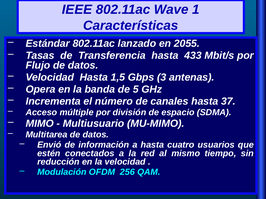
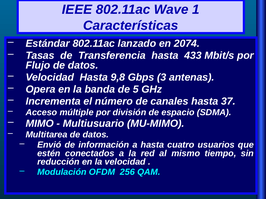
2055: 2055 -> 2074 (187, 44)
1,5: 1,5 -> 9,8 (118, 78)
